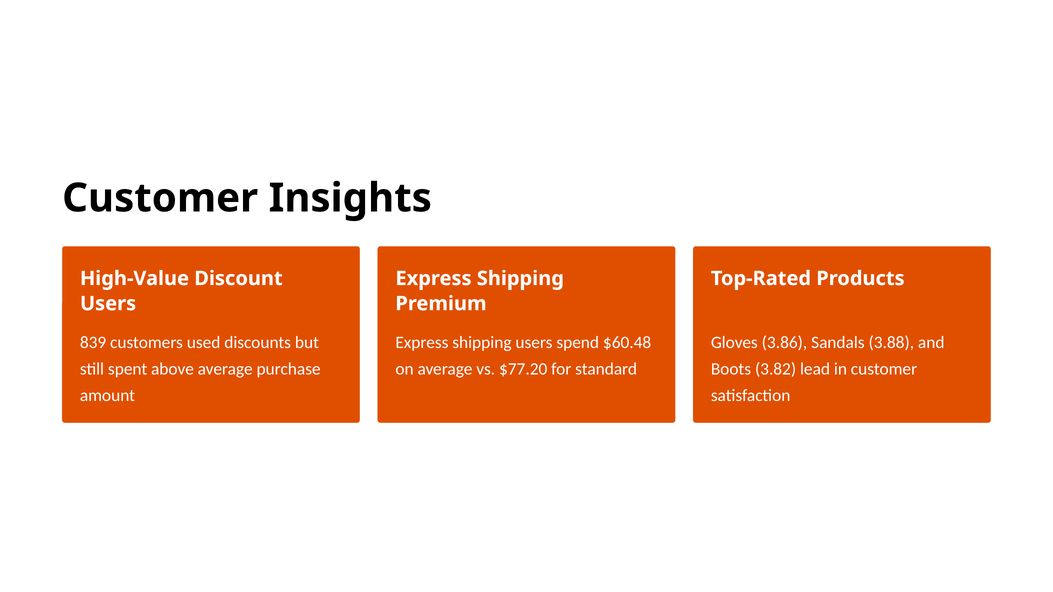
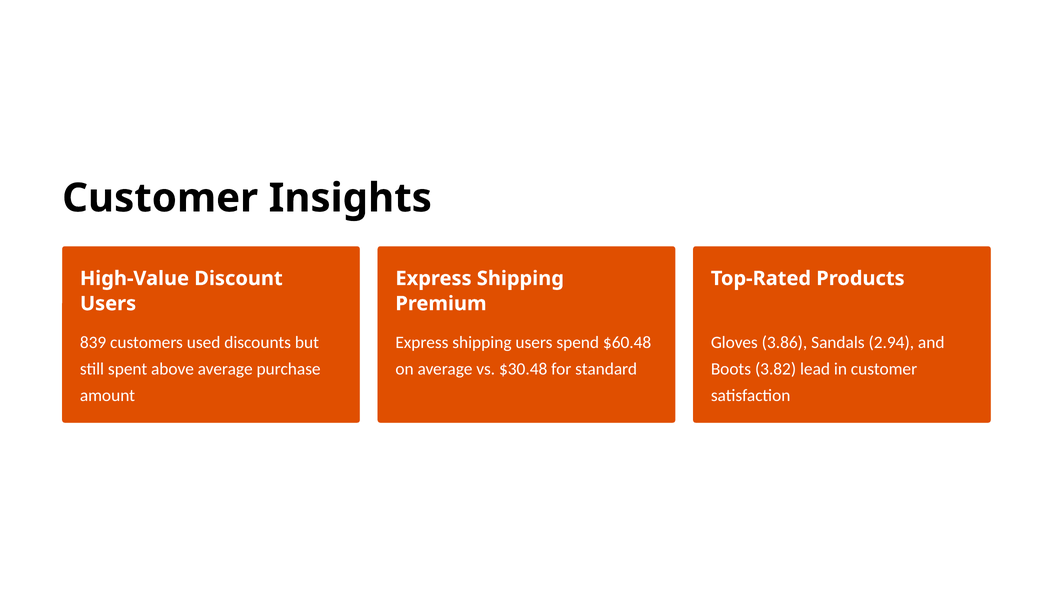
3.88: 3.88 -> 2.94 (891, 343)
$77.20: $77.20 -> $30.48 (523, 369)
